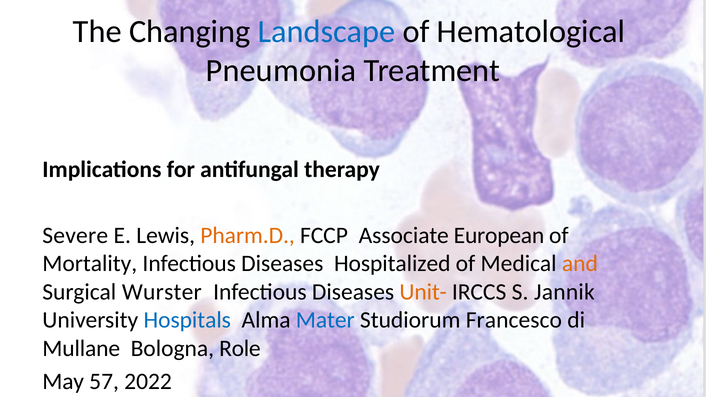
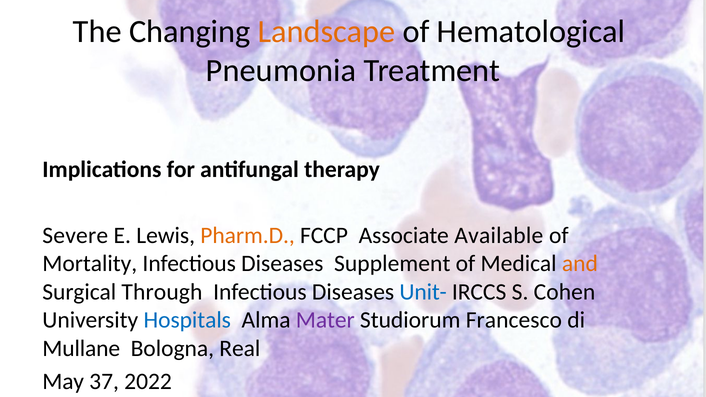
Landscape colour: blue -> orange (327, 32)
European: European -> Available (499, 235)
Hospitalized: Hospitalized -> Supplement (392, 264)
Wurster: Wurster -> Through (162, 292)
Unit- colour: orange -> blue (423, 292)
Jannik: Jannik -> Cohen (565, 292)
Mater colour: blue -> purple (325, 320)
Role: Role -> Real (240, 348)
57: 57 -> 37 (104, 381)
